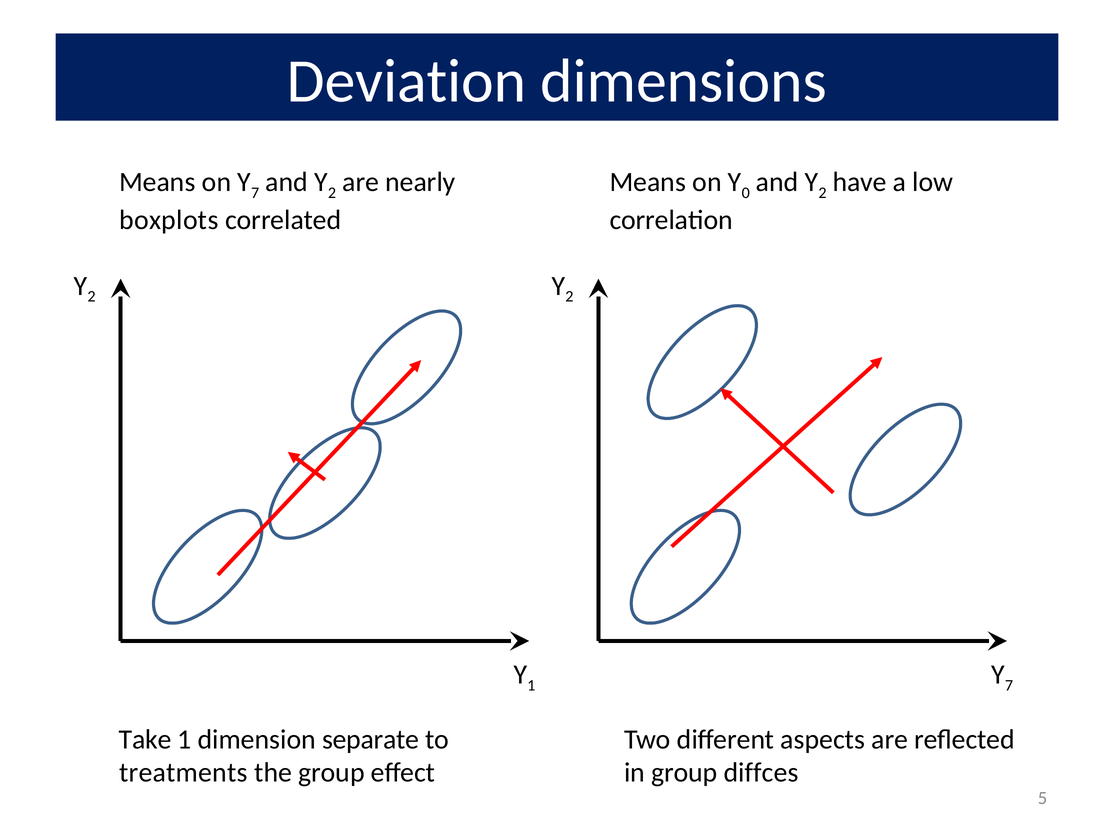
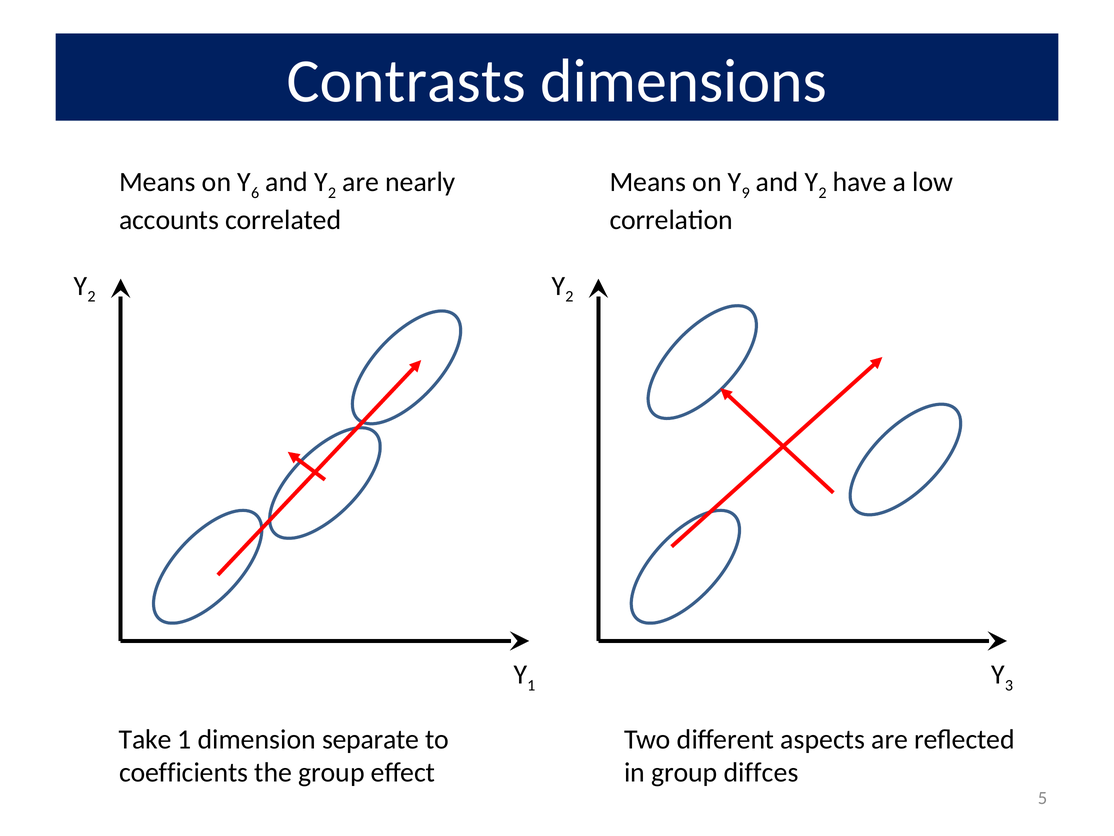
Deviation: Deviation -> Contrasts (406, 81)
7: 7 -> 6 (255, 193)
0: 0 -> 9 (746, 193)
boxplots: boxplots -> accounts (169, 220)
7: 7 -> 3 (1009, 685)
treatments: treatments -> coefficients (184, 772)
